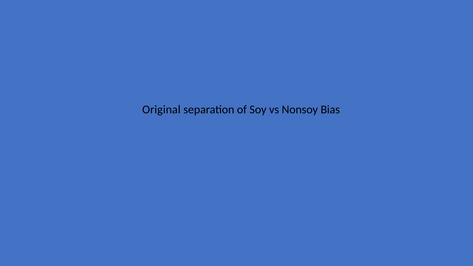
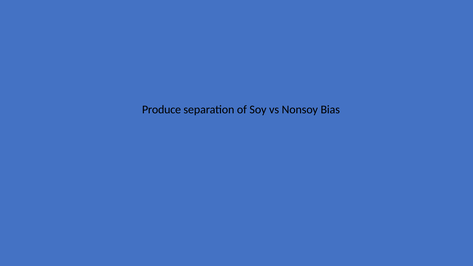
Original: Original -> Produce (162, 110)
